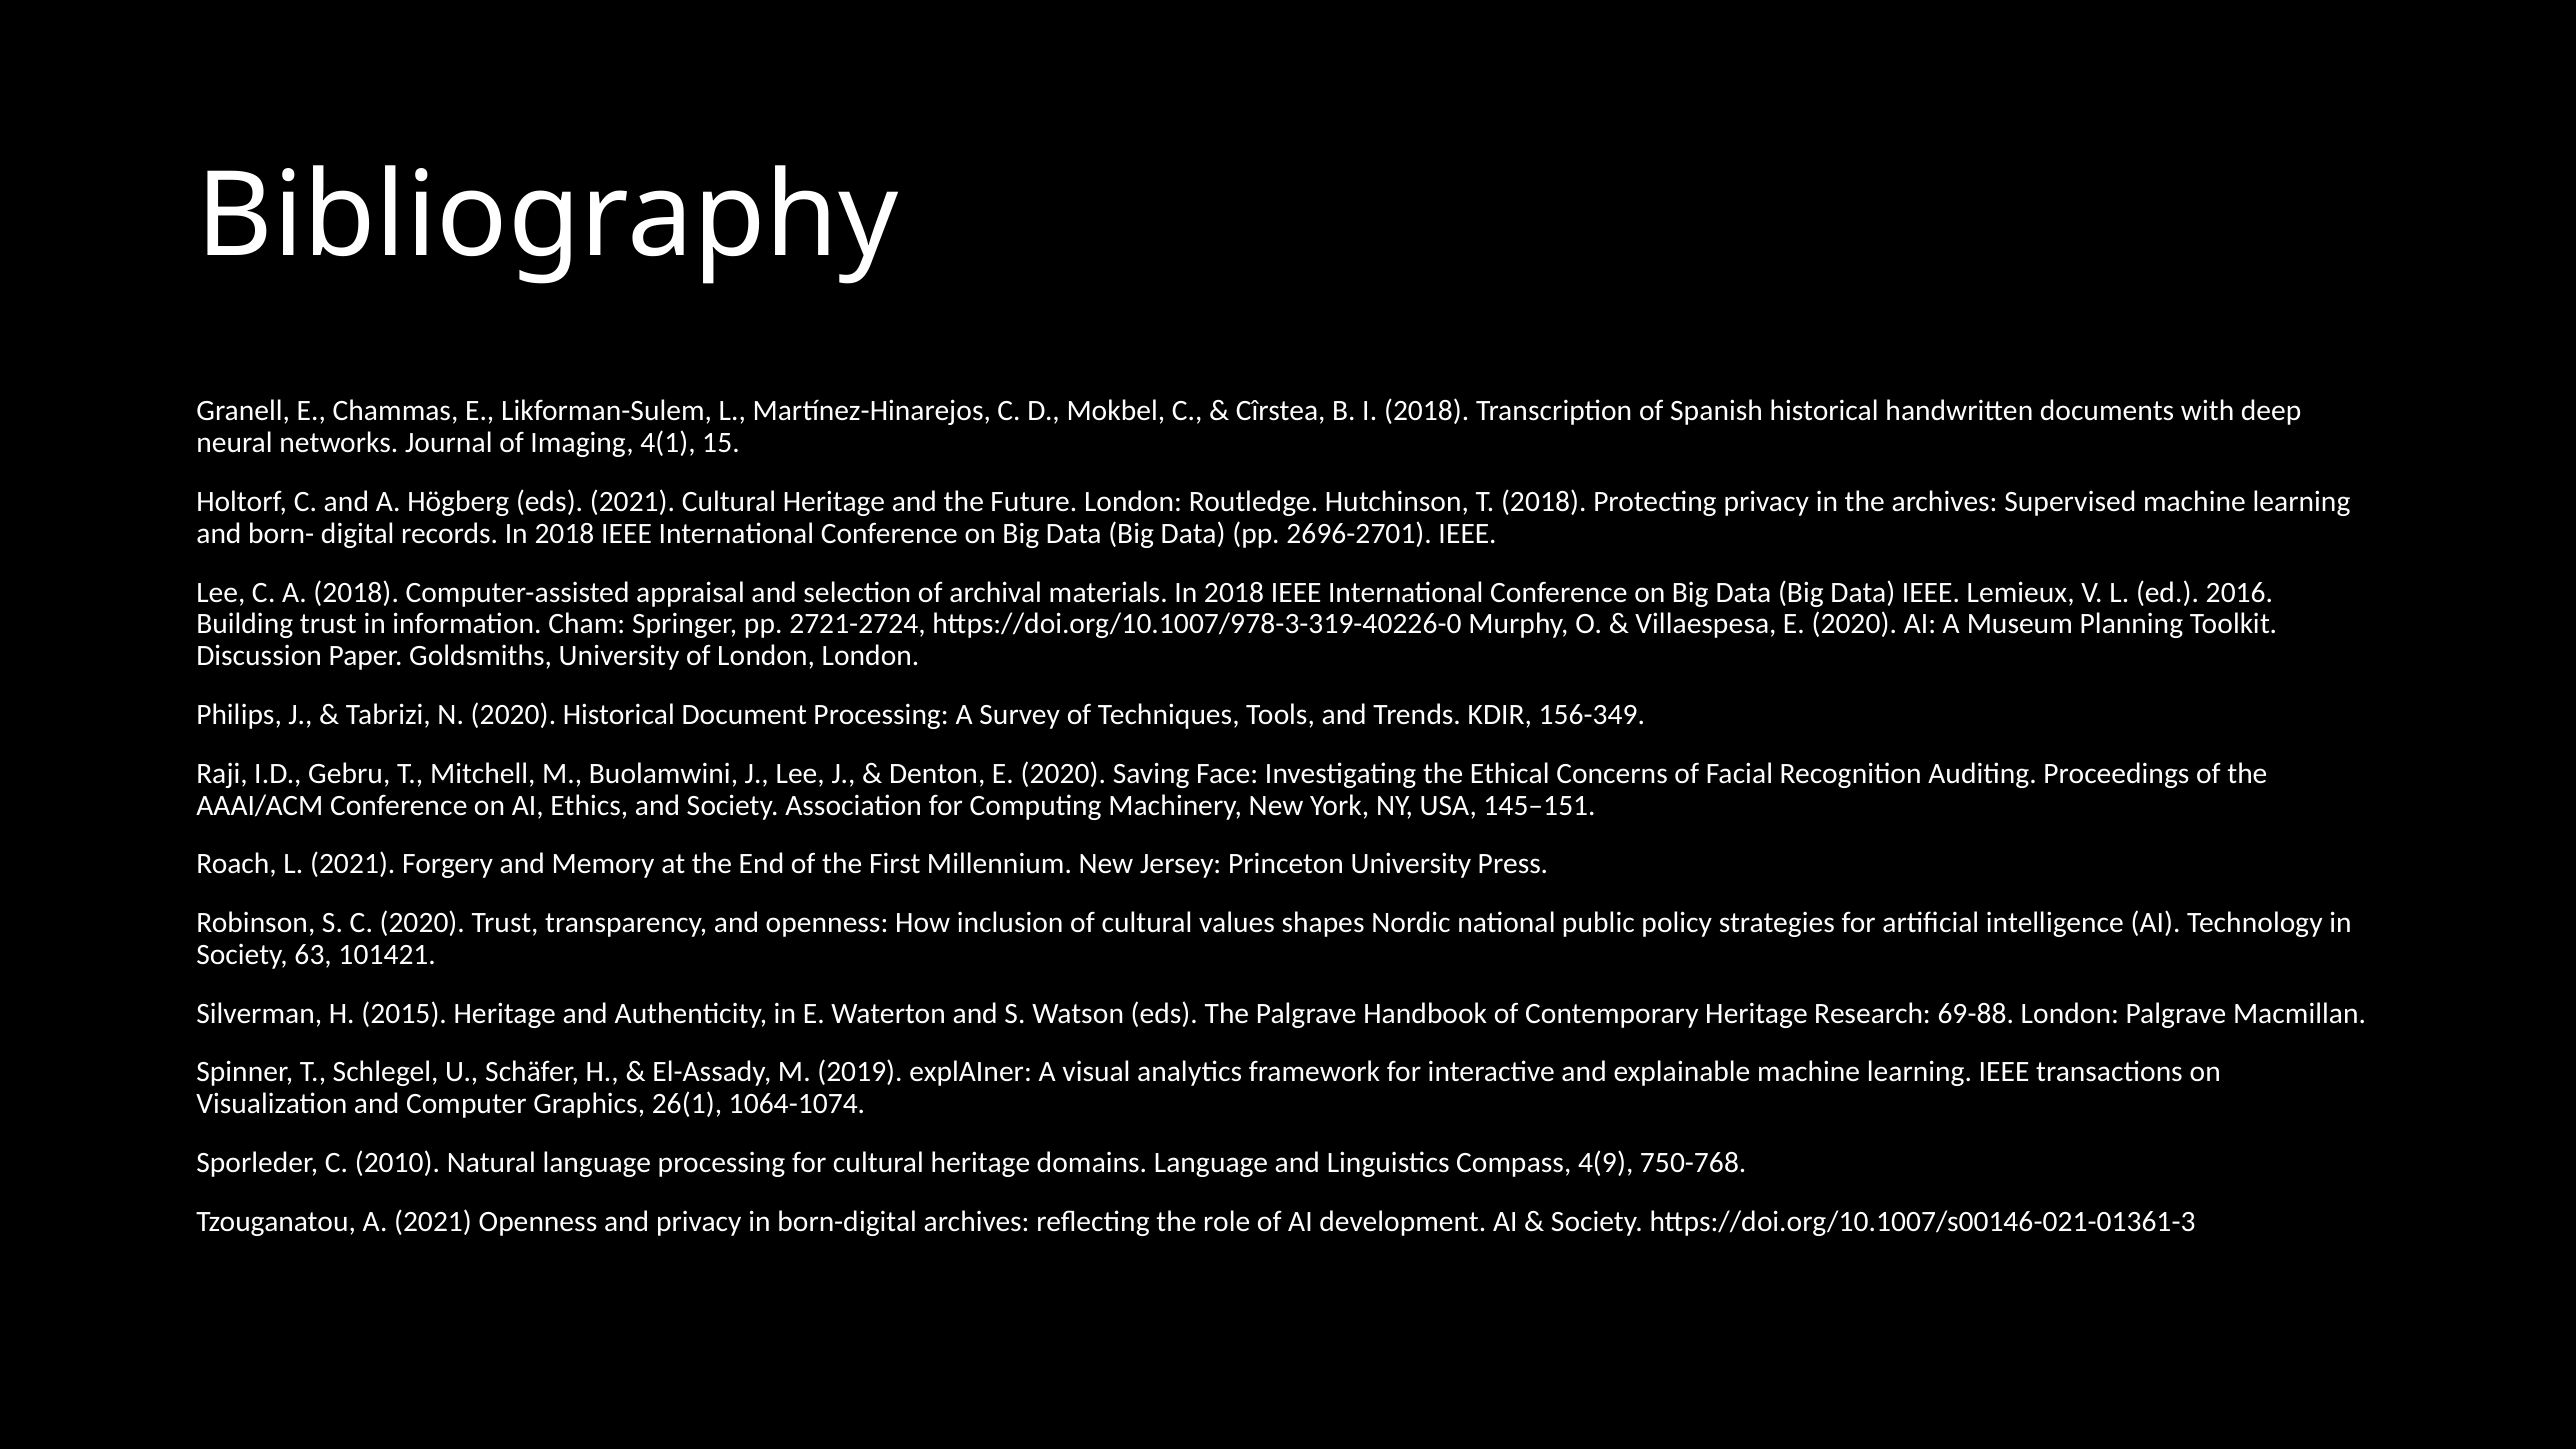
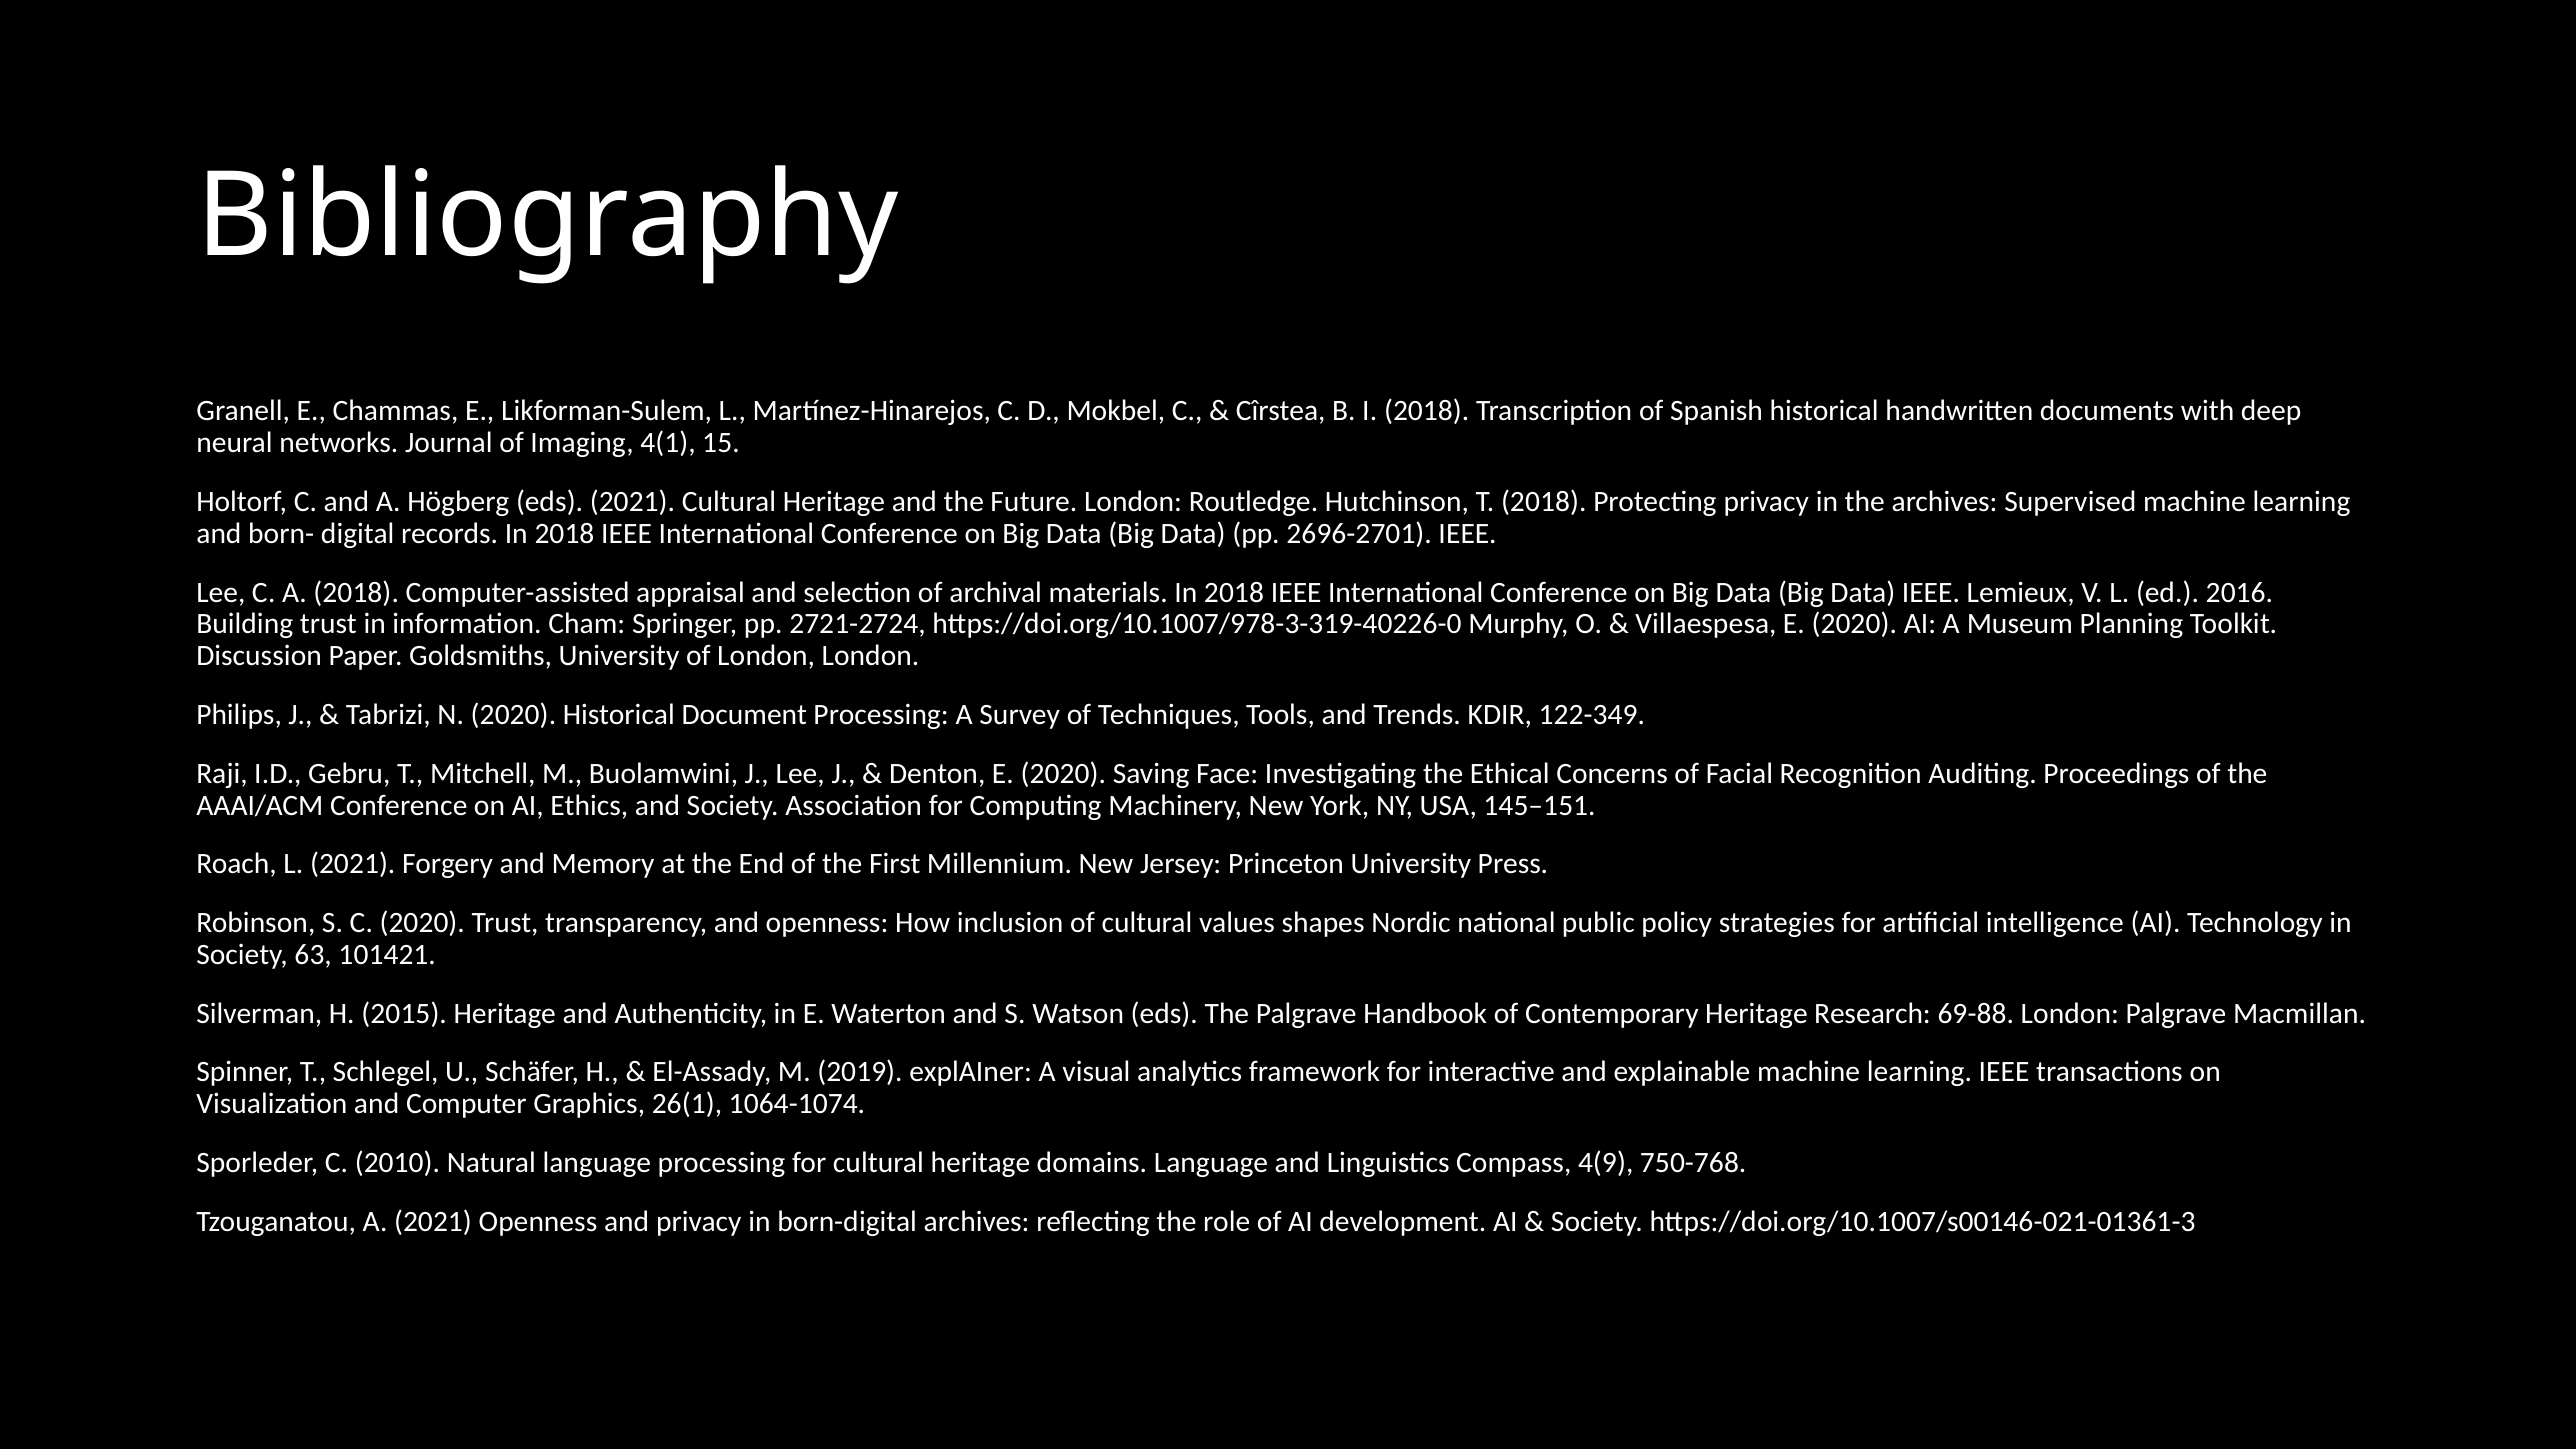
156-349: 156-349 -> 122-349 (1592, 715)
